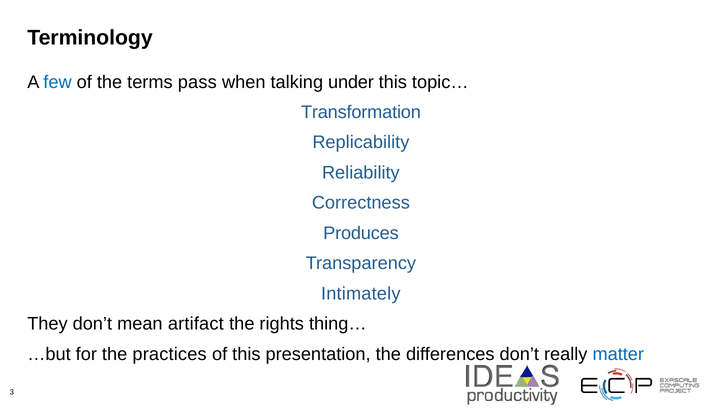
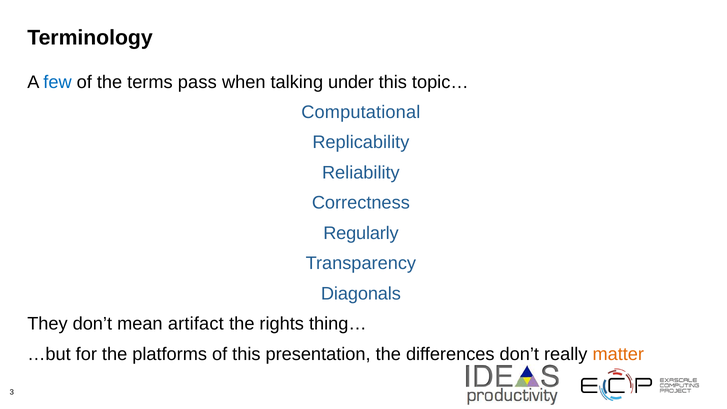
Transformation: Transformation -> Computational (361, 112)
Produces: Produces -> Regularly (361, 233)
Intimately: Intimately -> Diagonals (361, 294)
practices: practices -> platforms (170, 354)
matter colour: blue -> orange (618, 354)
